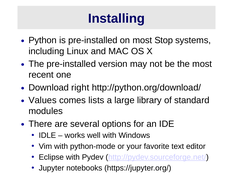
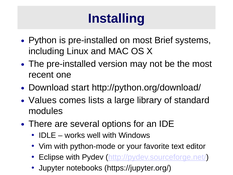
Stop: Stop -> Brief (164, 40)
right: right -> start (80, 87)
